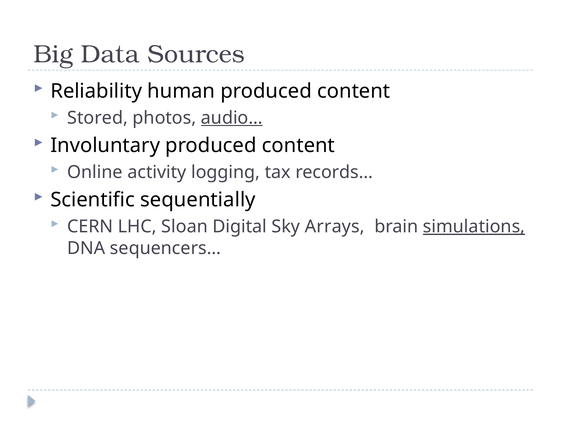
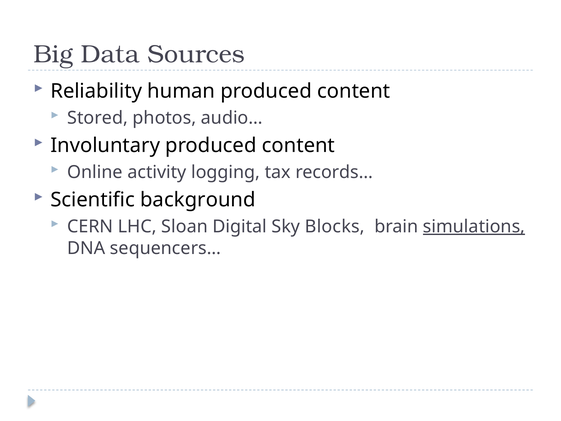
audio… underline: present -> none (232, 118)
sequentially: sequentially -> background (198, 200)
Arrays: Arrays -> Blocks (335, 226)
